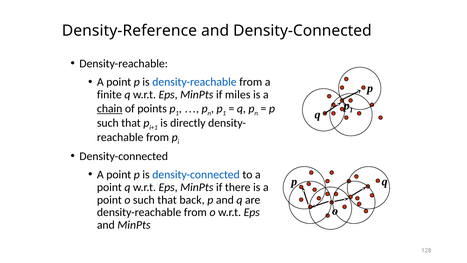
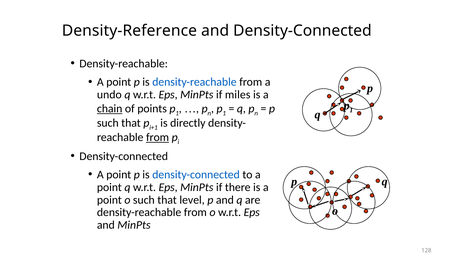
finite: finite -> undo (109, 95)
from underline: none -> present (158, 137)
back: back -> level (192, 200)
